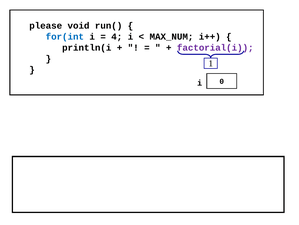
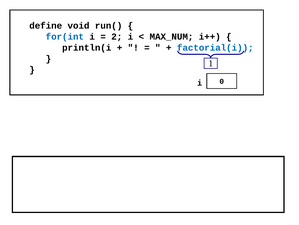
please: please -> define (46, 26)
4: 4 -> 2 (117, 36)
factorial(i colour: purple -> blue (215, 47)
